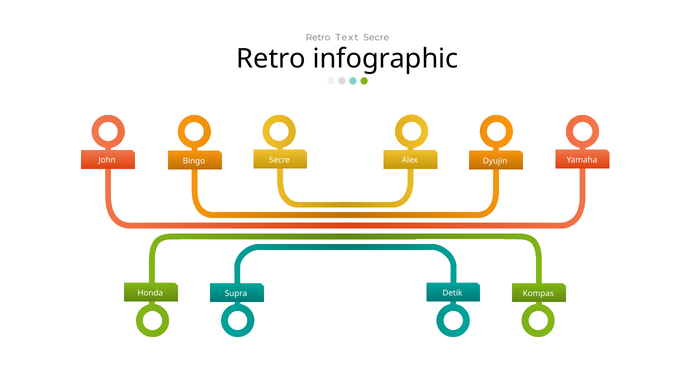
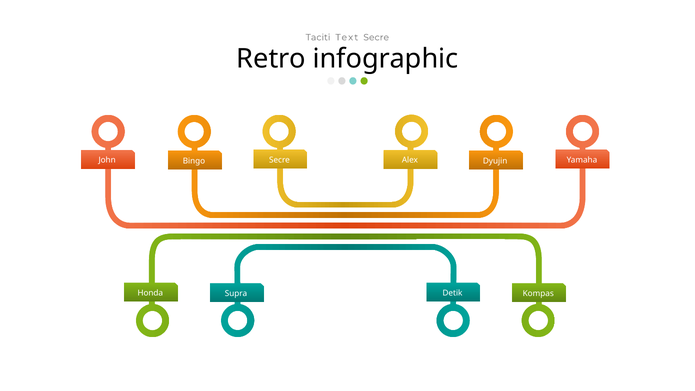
Retro: Retro -> Taciti (318, 37)
